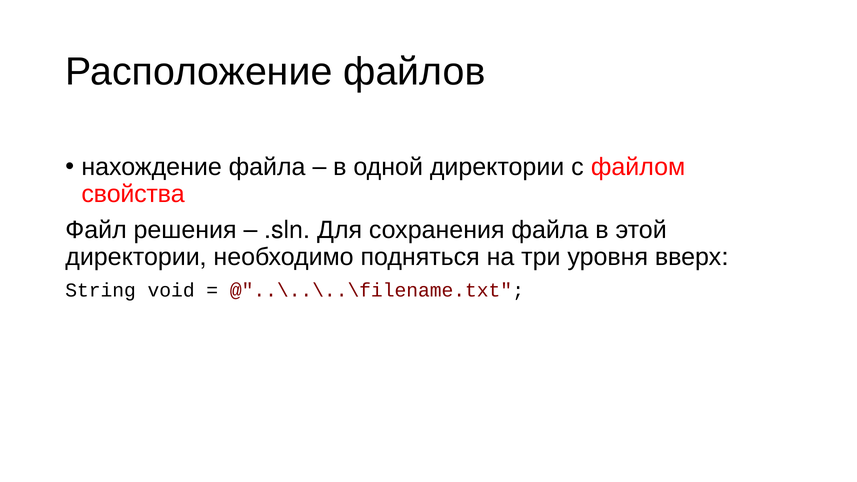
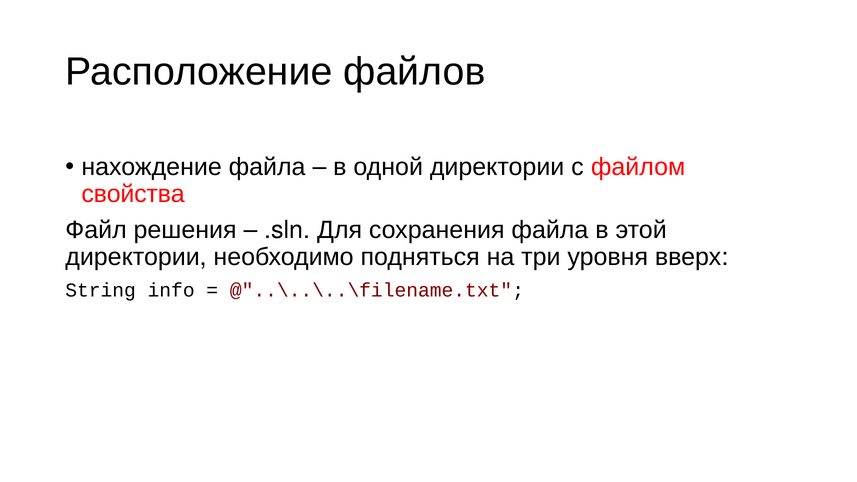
void: void -> info (171, 290)
